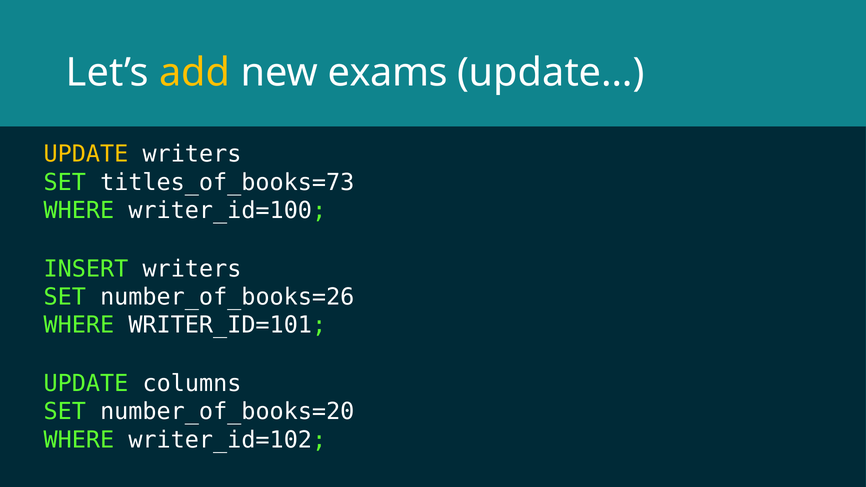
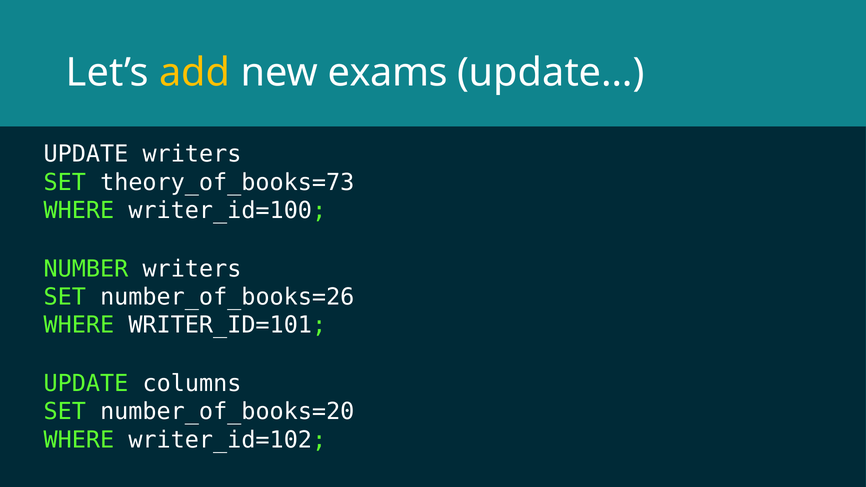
UPDATE colour: yellow -> white (86, 154)
titles_of_books=73: titles_of_books=73 -> theory_of_books=73 (227, 182)
INSERT: INSERT -> NUMBER (86, 269)
